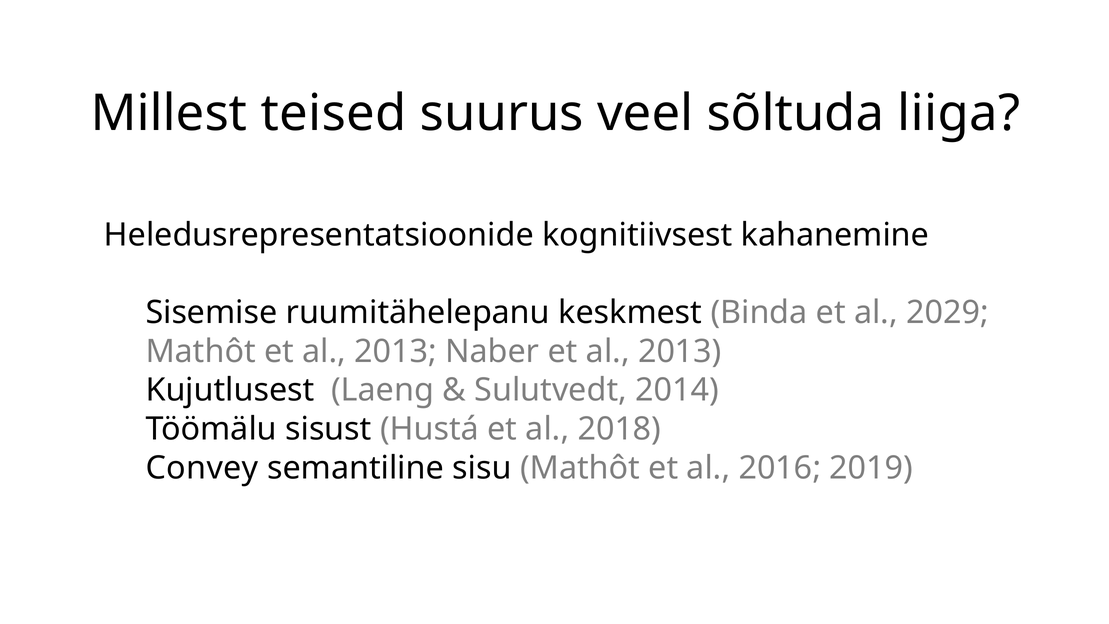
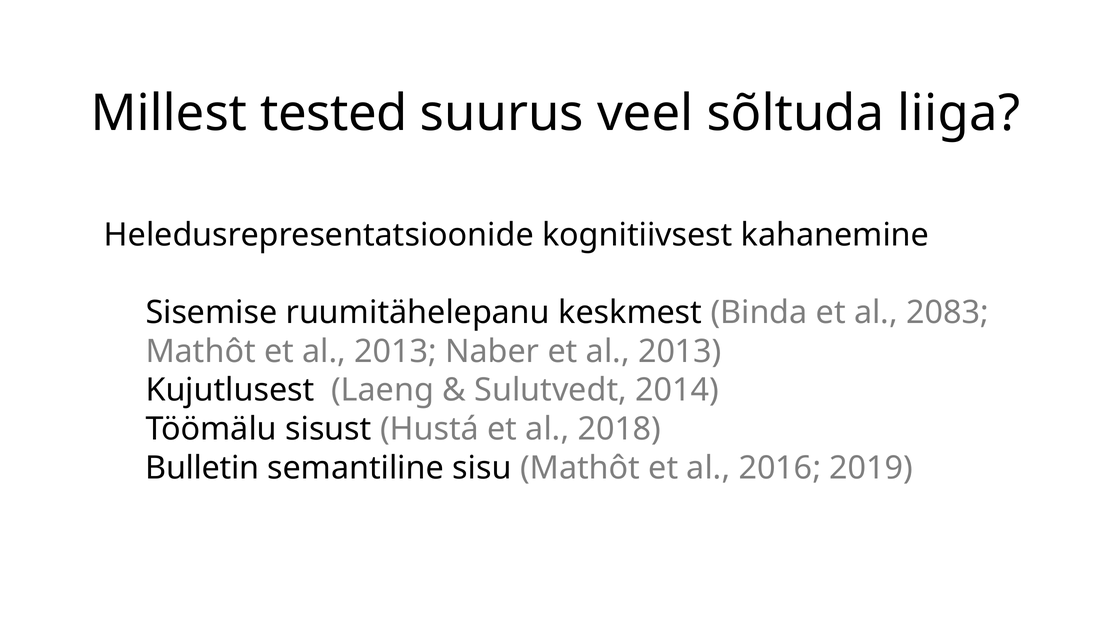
teised: teised -> tested (334, 113)
2029: 2029 -> 2083 (947, 313)
Convey: Convey -> Bulletin (202, 468)
